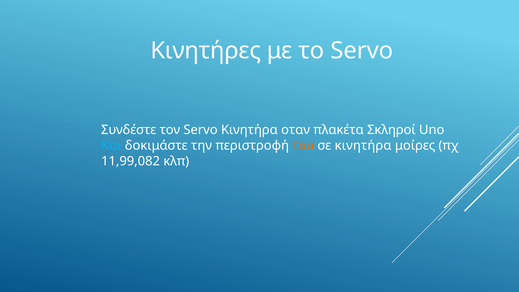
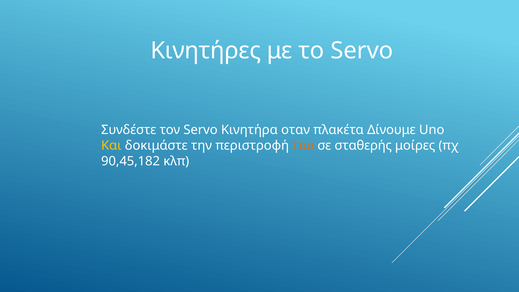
Σκληροί: Σκληροί -> Δίνουμε (391, 130)
Και colour: light blue -> yellow (111, 146)
σε κινητήρα: κινητήρα -> σταθερής (363, 146)
11,99,082: 11,99,082 -> 90,45,182 (131, 161)
